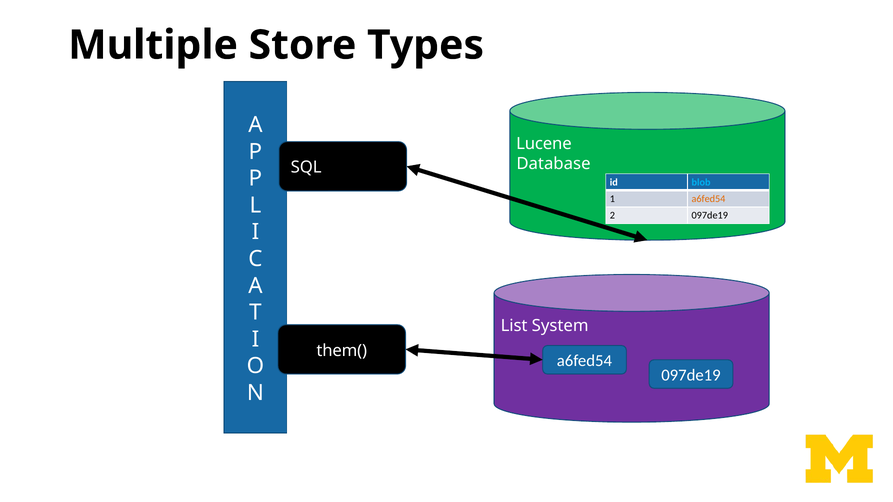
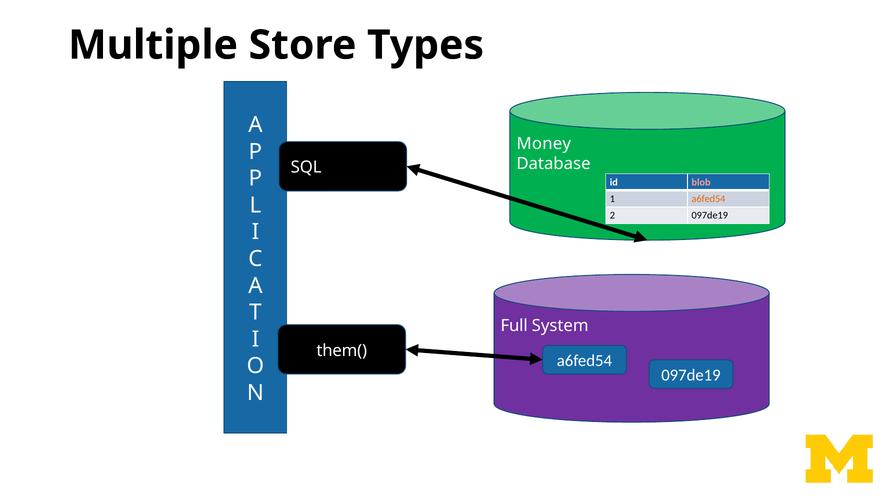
Lucene: Lucene -> Money (544, 144)
blob colour: light blue -> pink (701, 182)
List: List -> Full (514, 326)
